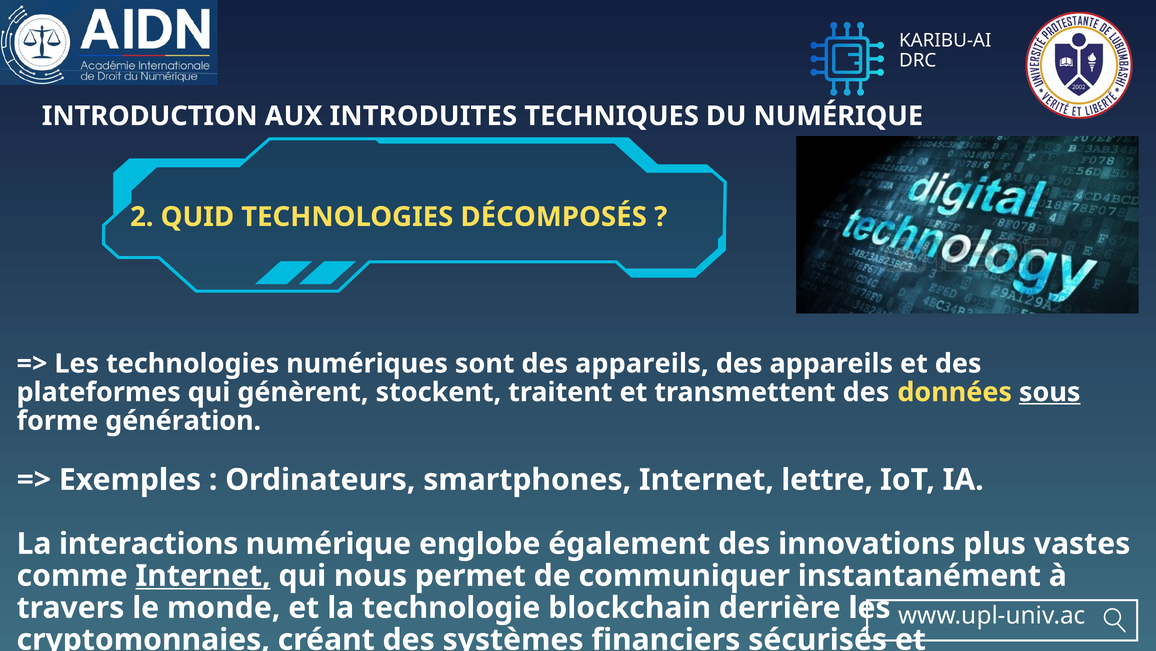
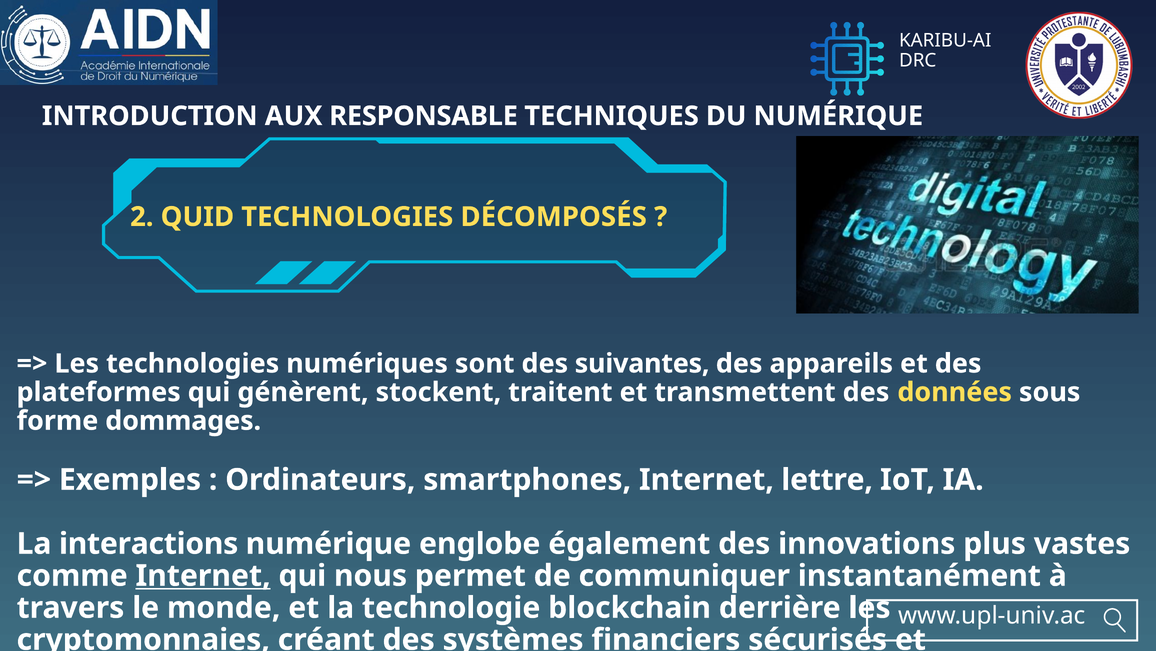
INTRODUITES: INTRODUITES -> RESPONSABLE (424, 116)
sont des appareils: appareils -> suivantes (642, 363)
sous underline: present -> none (1050, 392)
génération: génération -> dommages (183, 420)
